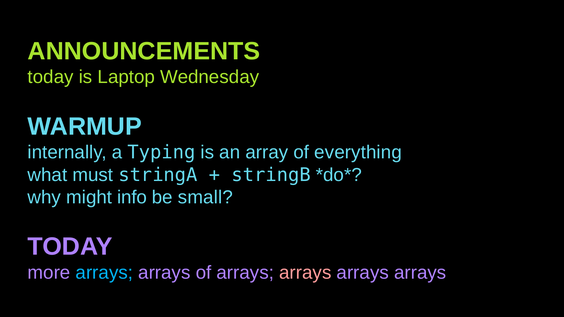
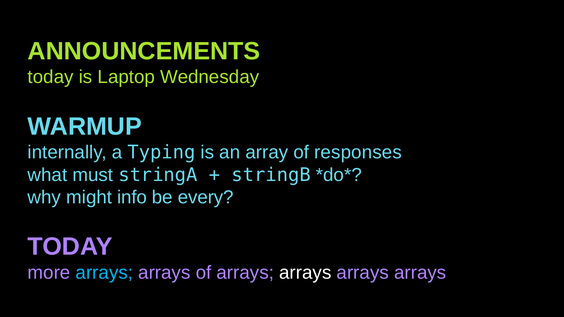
everything: everything -> responses (358, 152)
small: small -> every (206, 198)
arrays colour: pink -> white (305, 273)
